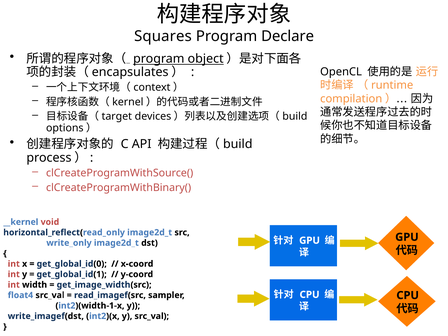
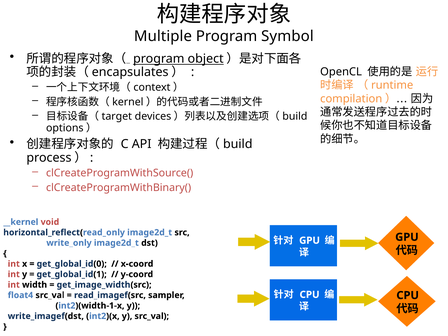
Squares: Squares -> Multiple (163, 36)
Declare: Declare -> Symbol (287, 36)
